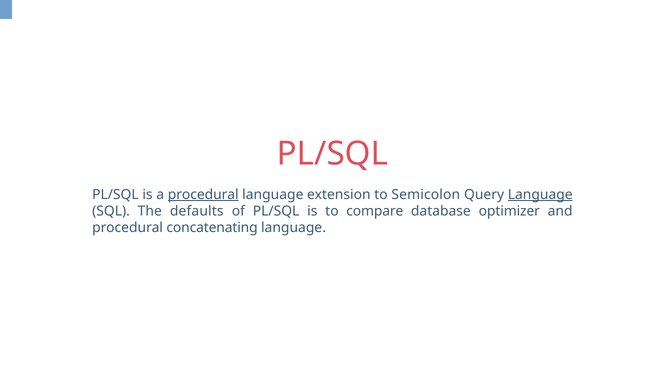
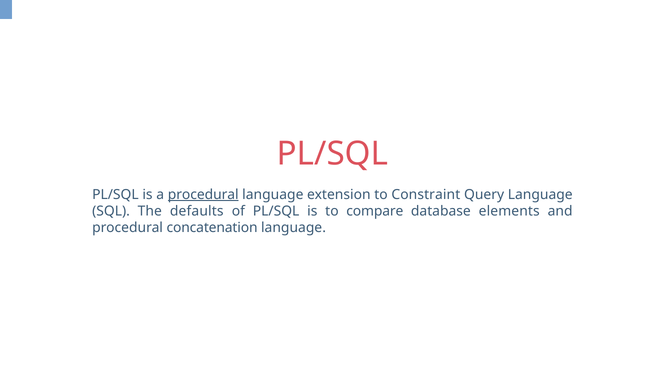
Semicolon: Semicolon -> Constraint (426, 195)
Language underline: present -> none (540, 195)
optimizer: optimizer -> elements (509, 211)
concatenating: concatenating -> concatenation (212, 228)
